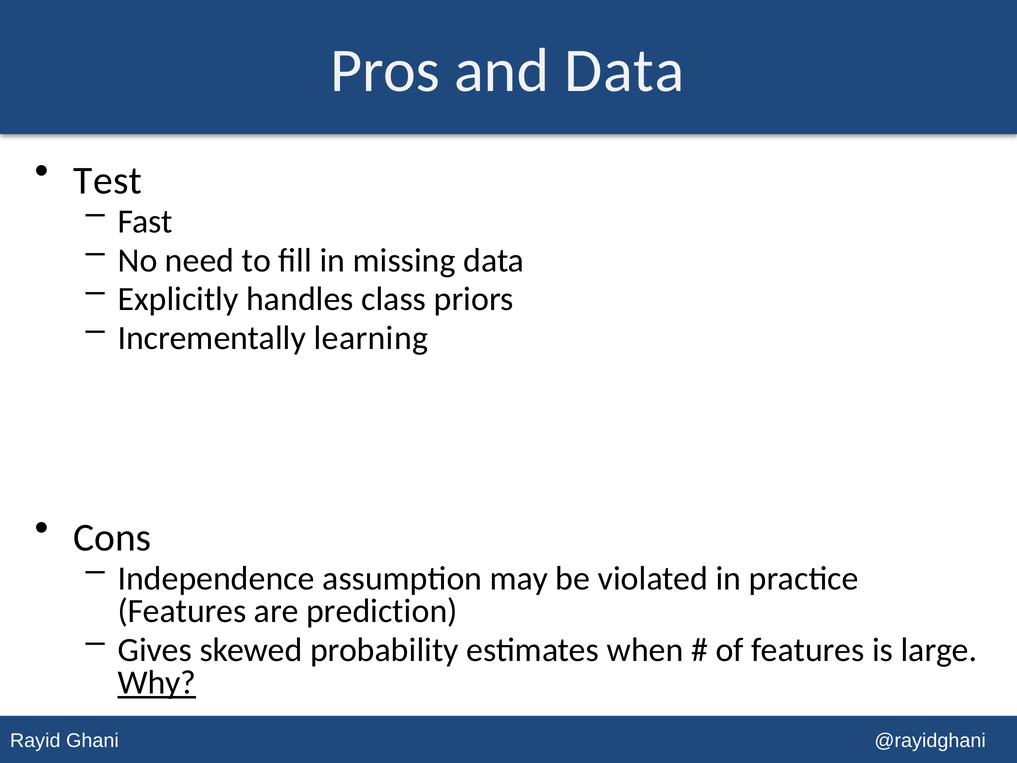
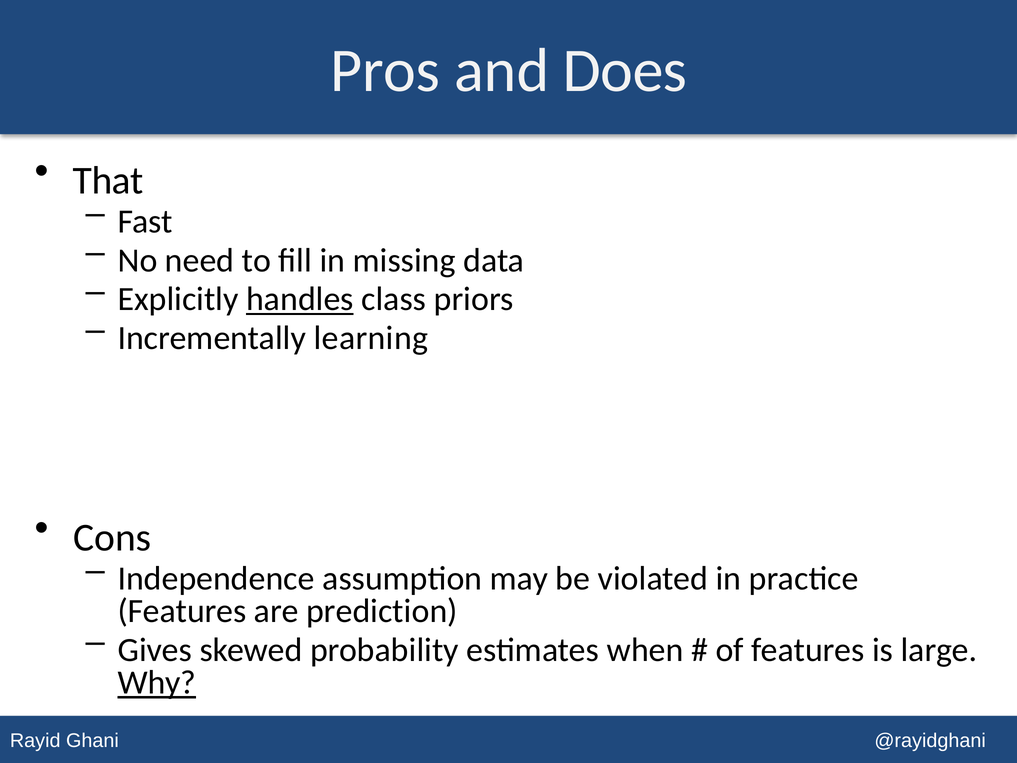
and Data: Data -> Does (625, 71)
Test: Test -> That (108, 181)
handles underline: none -> present (300, 299)
